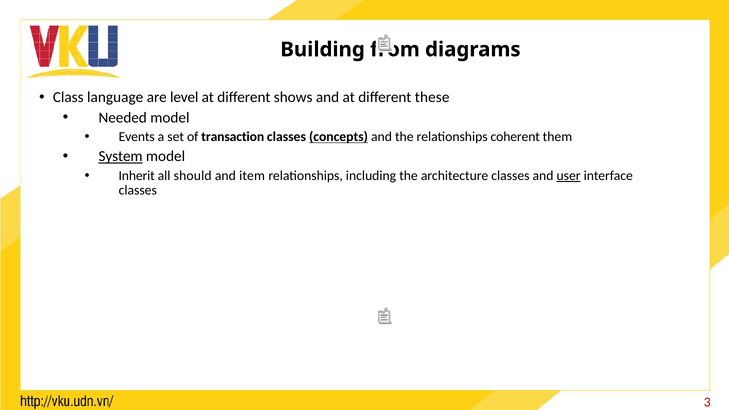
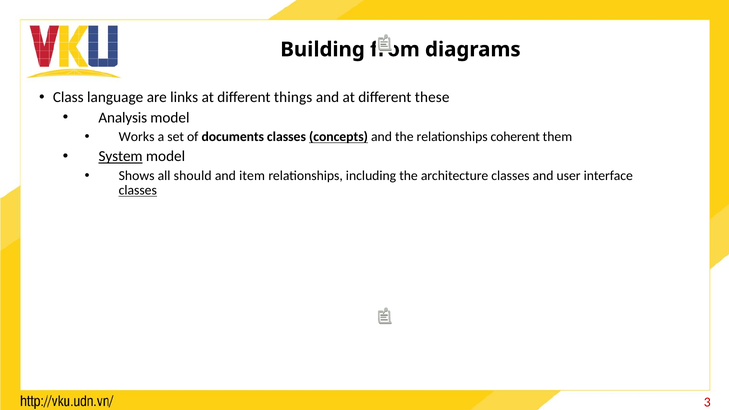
level: level -> links (184, 97)
shows: shows -> things (293, 97)
Needed: Needed -> Analysis (123, 118)
Events: Events -> Works (137, 137)
transaction: transaction -> documents (233, 137)
Inherit: Inherit -> Shows (137, 176)
user underline: present -> none (569, 176)
classes underline: none -> present (138, 190)
